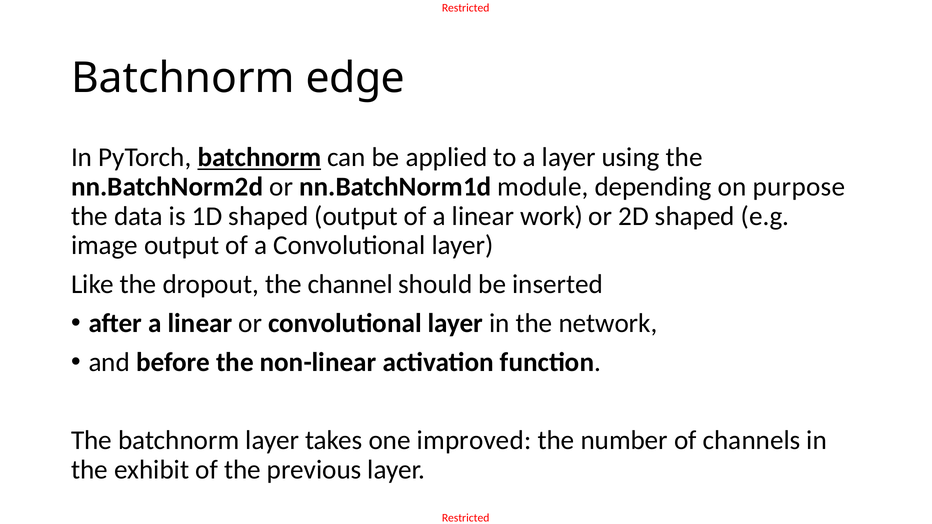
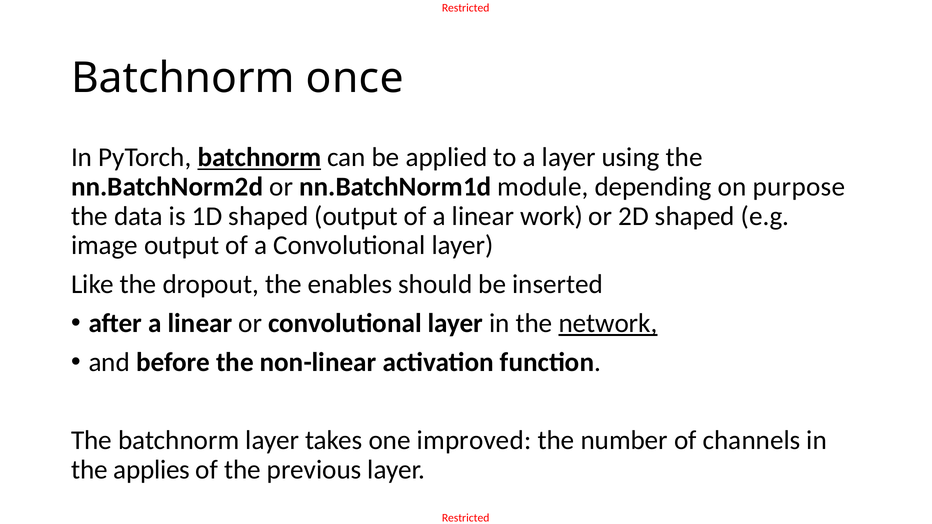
edge: edge -> once (355, 78)
channel: channel -> enables (350, 284)
network underline: none -> present (608, 323)
exhibit: exhibit -> applies (152, 470)
